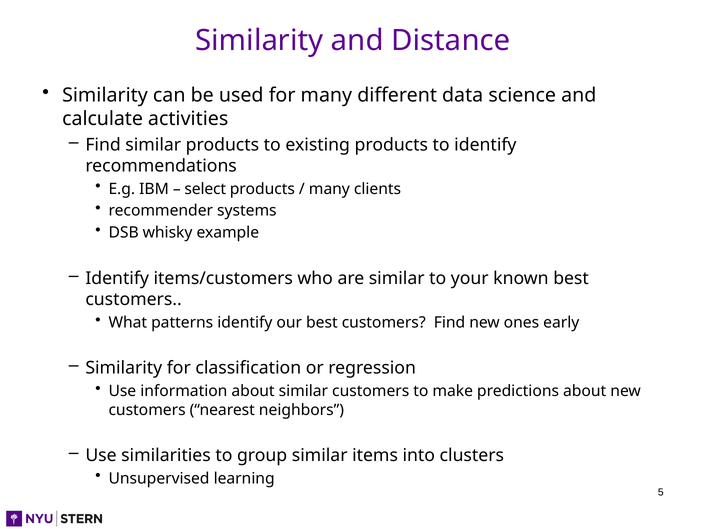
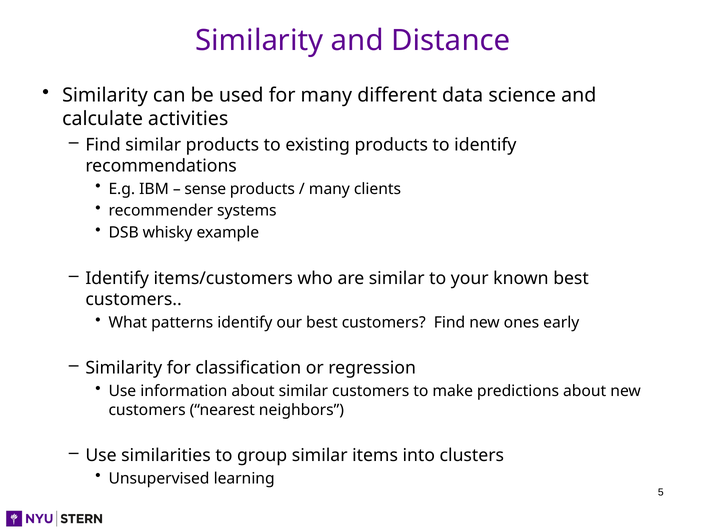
select: select -> sense (205, 189)
